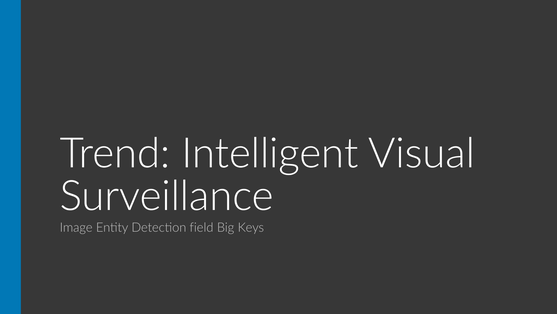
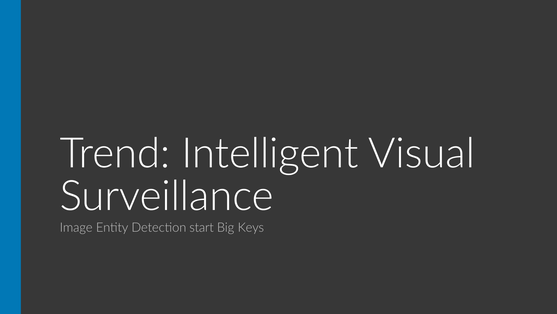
field: field -> start (202, 227)
